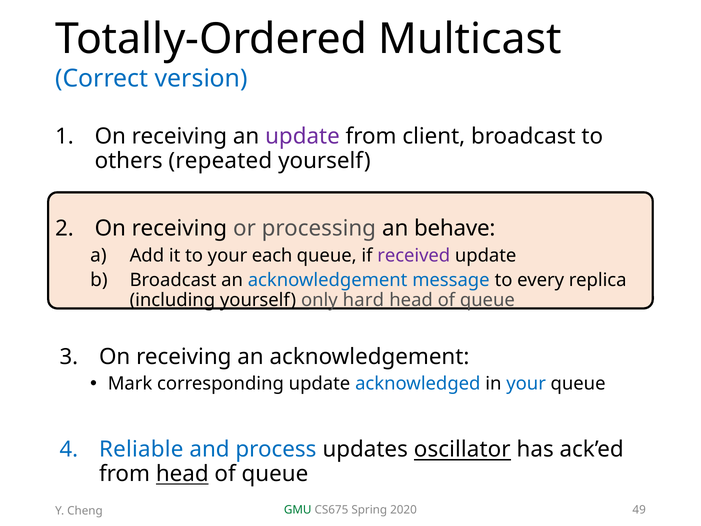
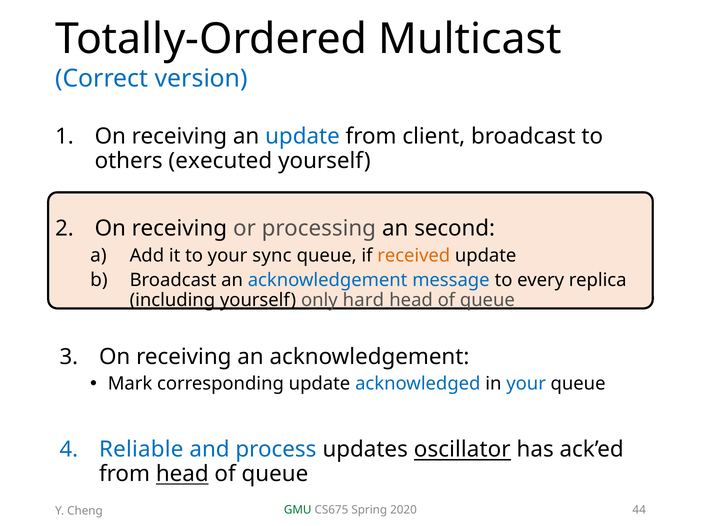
update colour: purple -> blue (302, 136)
repeated: repeated -> executed (220, 161)
behave: behave -> second (455, 228)
each: each -> sync (272, 255)
received colour: purple -> orange (414, 255)
49: 49 -> 44 (639, 509)
